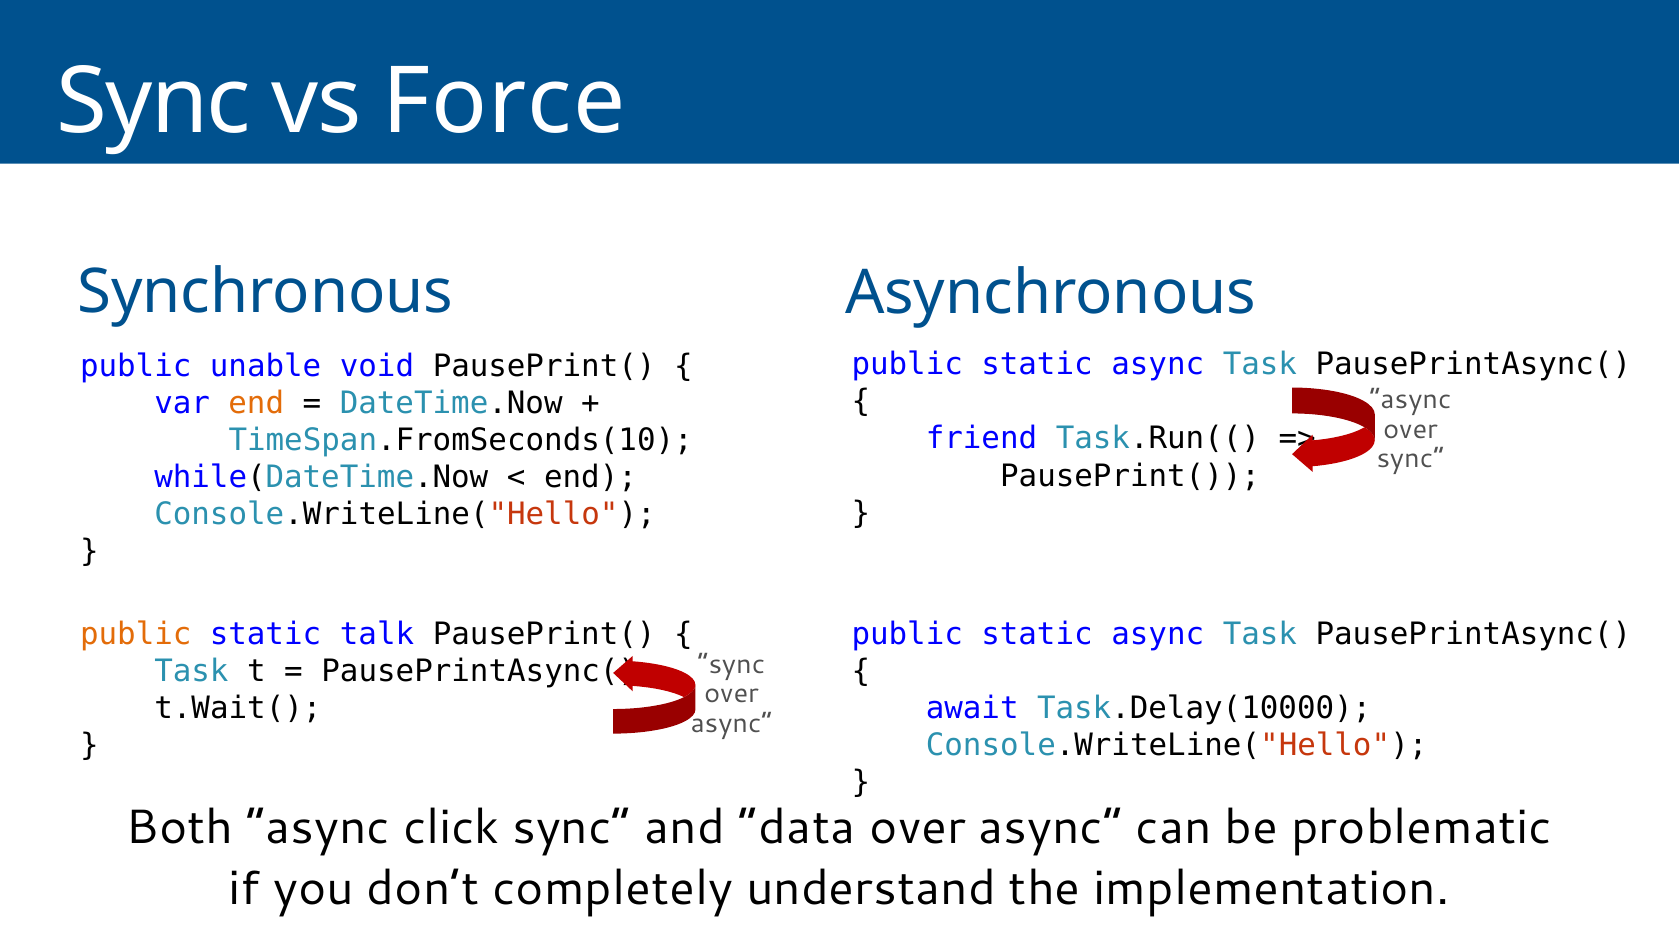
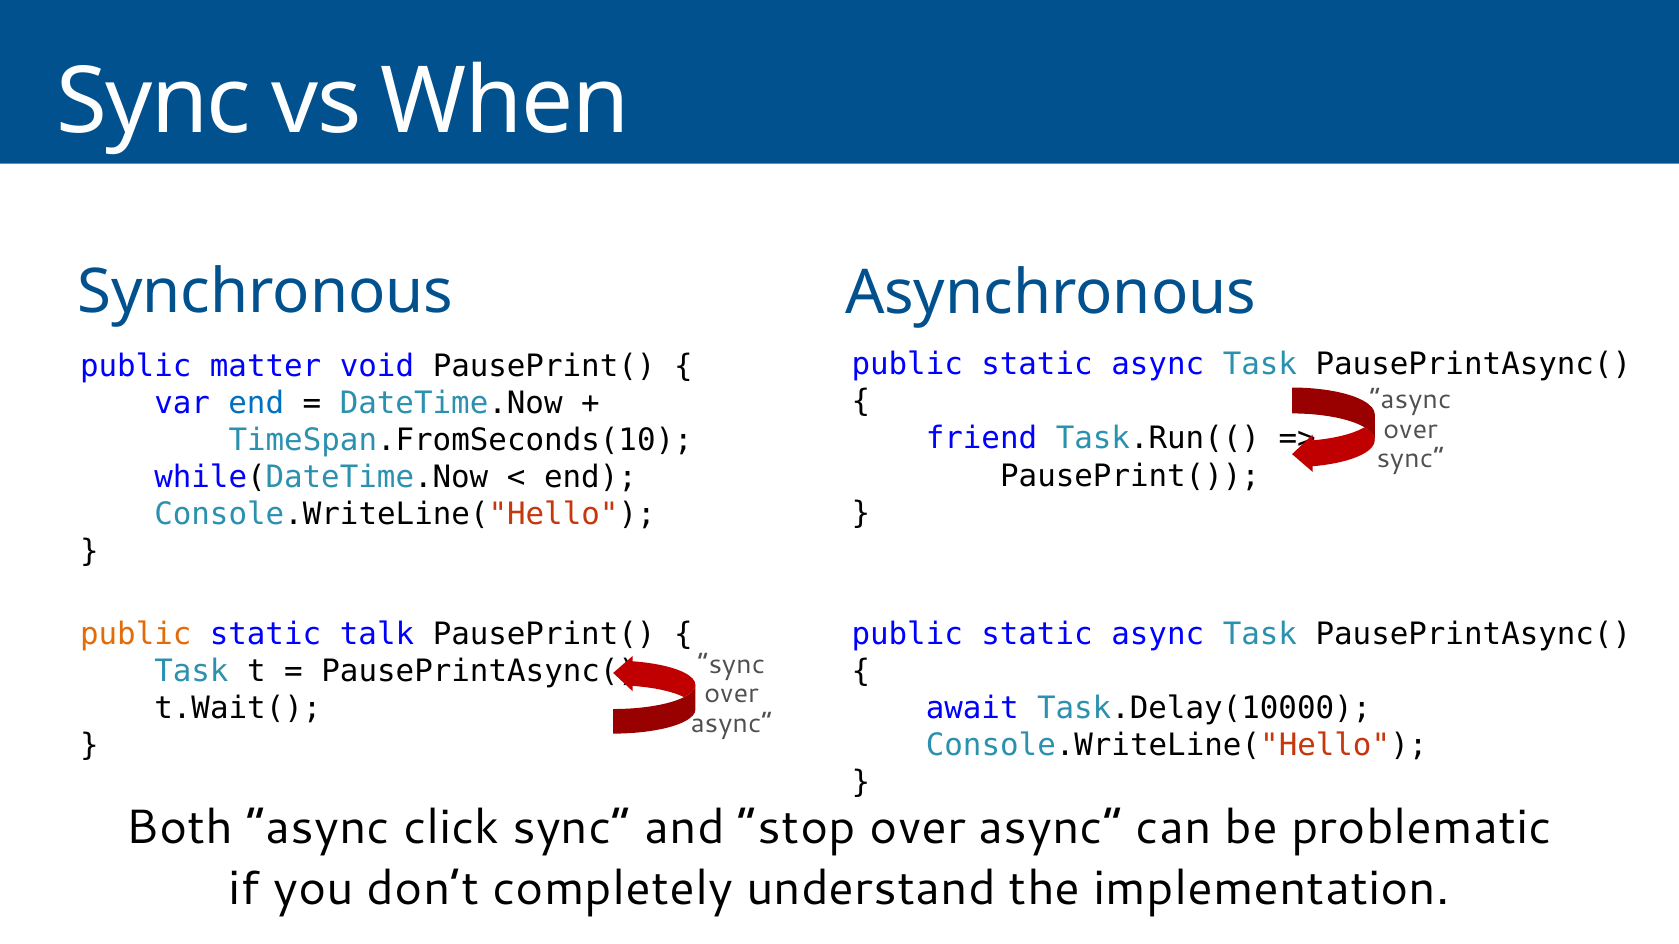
Force: Force -> When (505, 102)
unable: unable -> matter (266, 366)
end colour: orange -> blue (256, 403)
data: data -> stop (797, 828)
